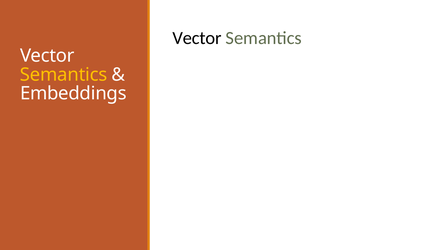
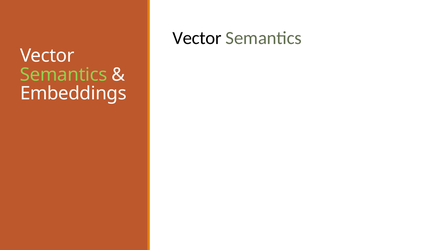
Semantics colour: yellow -> light green (64, 75)
